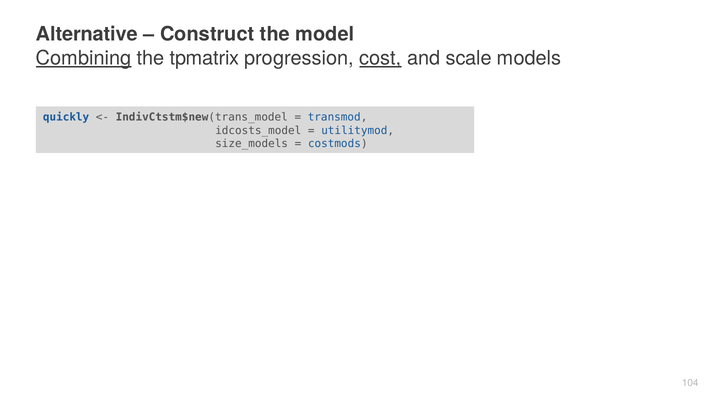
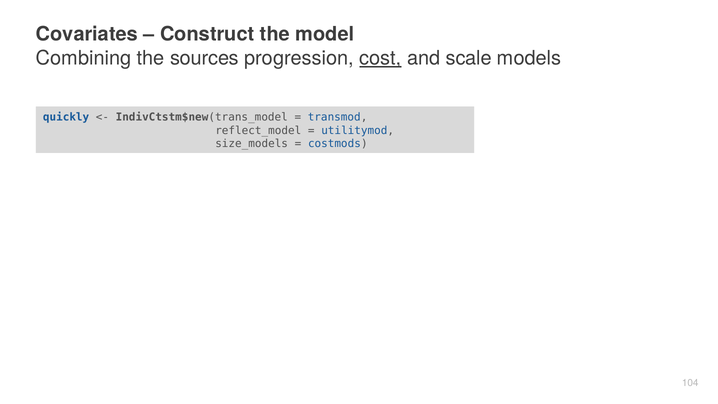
Alternative: Alternative -> Covariates (87, 34)
Combining underline: present -> none (84, 58)
tpmatrix: tpmatrix -> sources (204, 58)
idcosts_model: idcosts_model -> reflect_model (258, 130)
